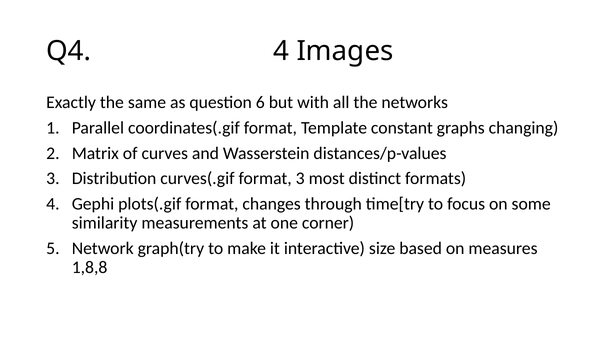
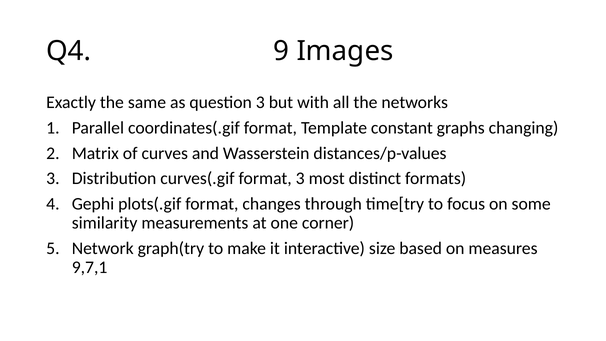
Q4 4: 4 -> 9 (281, 51)
question 6: 6 -> 3 (260, 102)
1,8,8: 1,8,8 -> 9,7,1 (90, 267)
